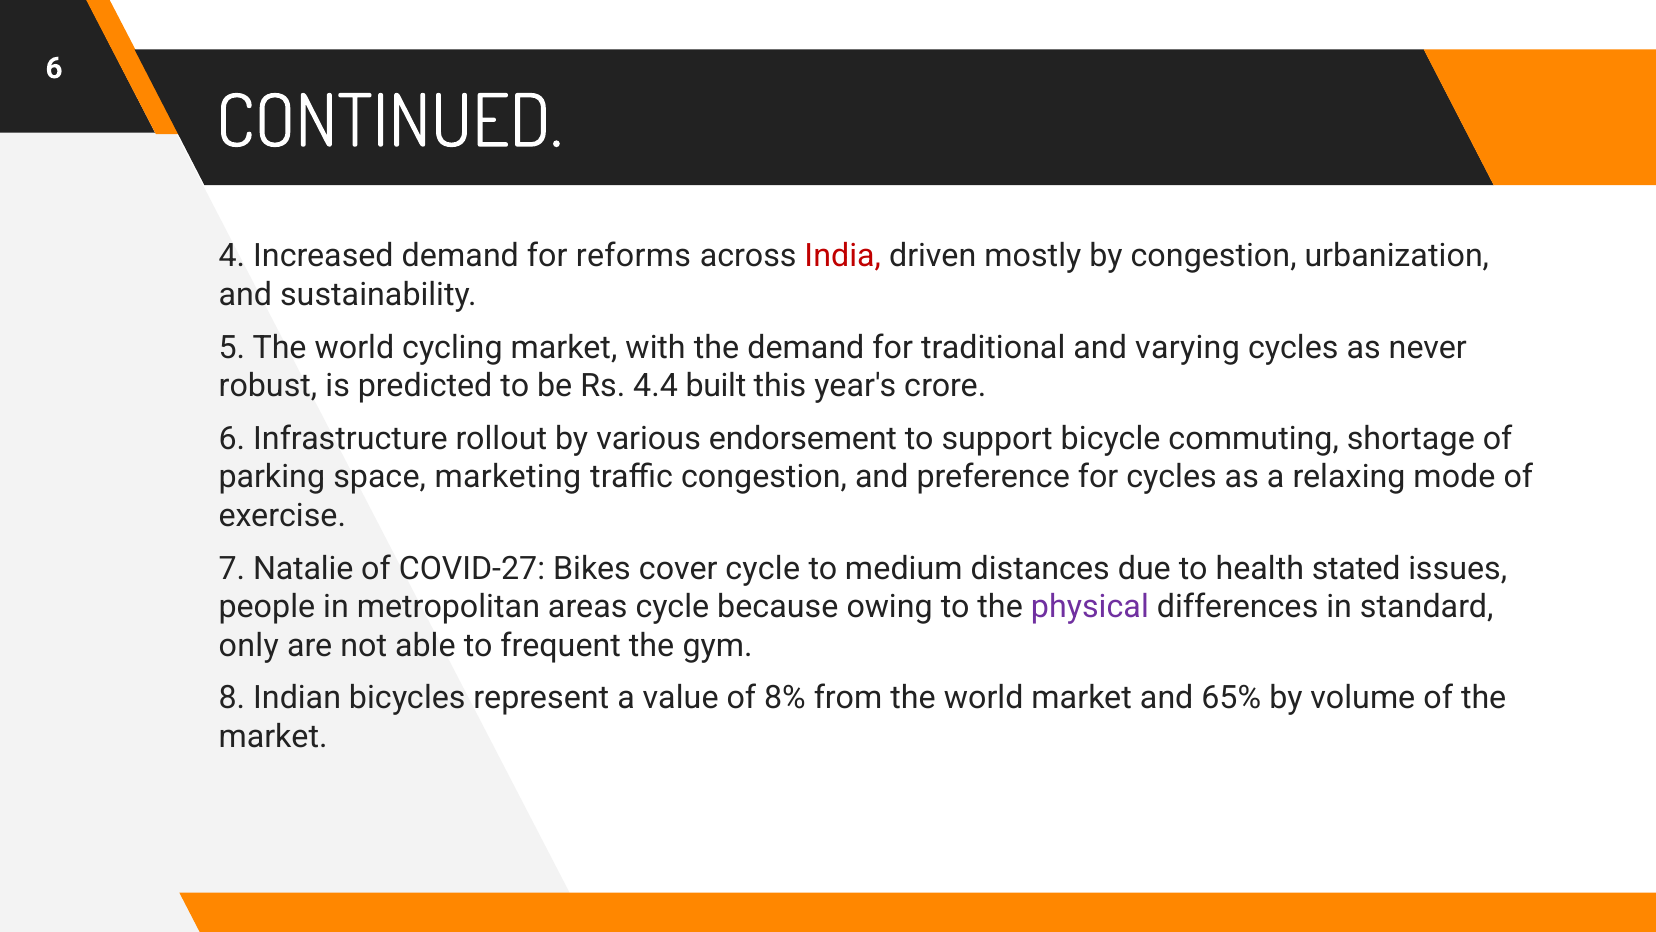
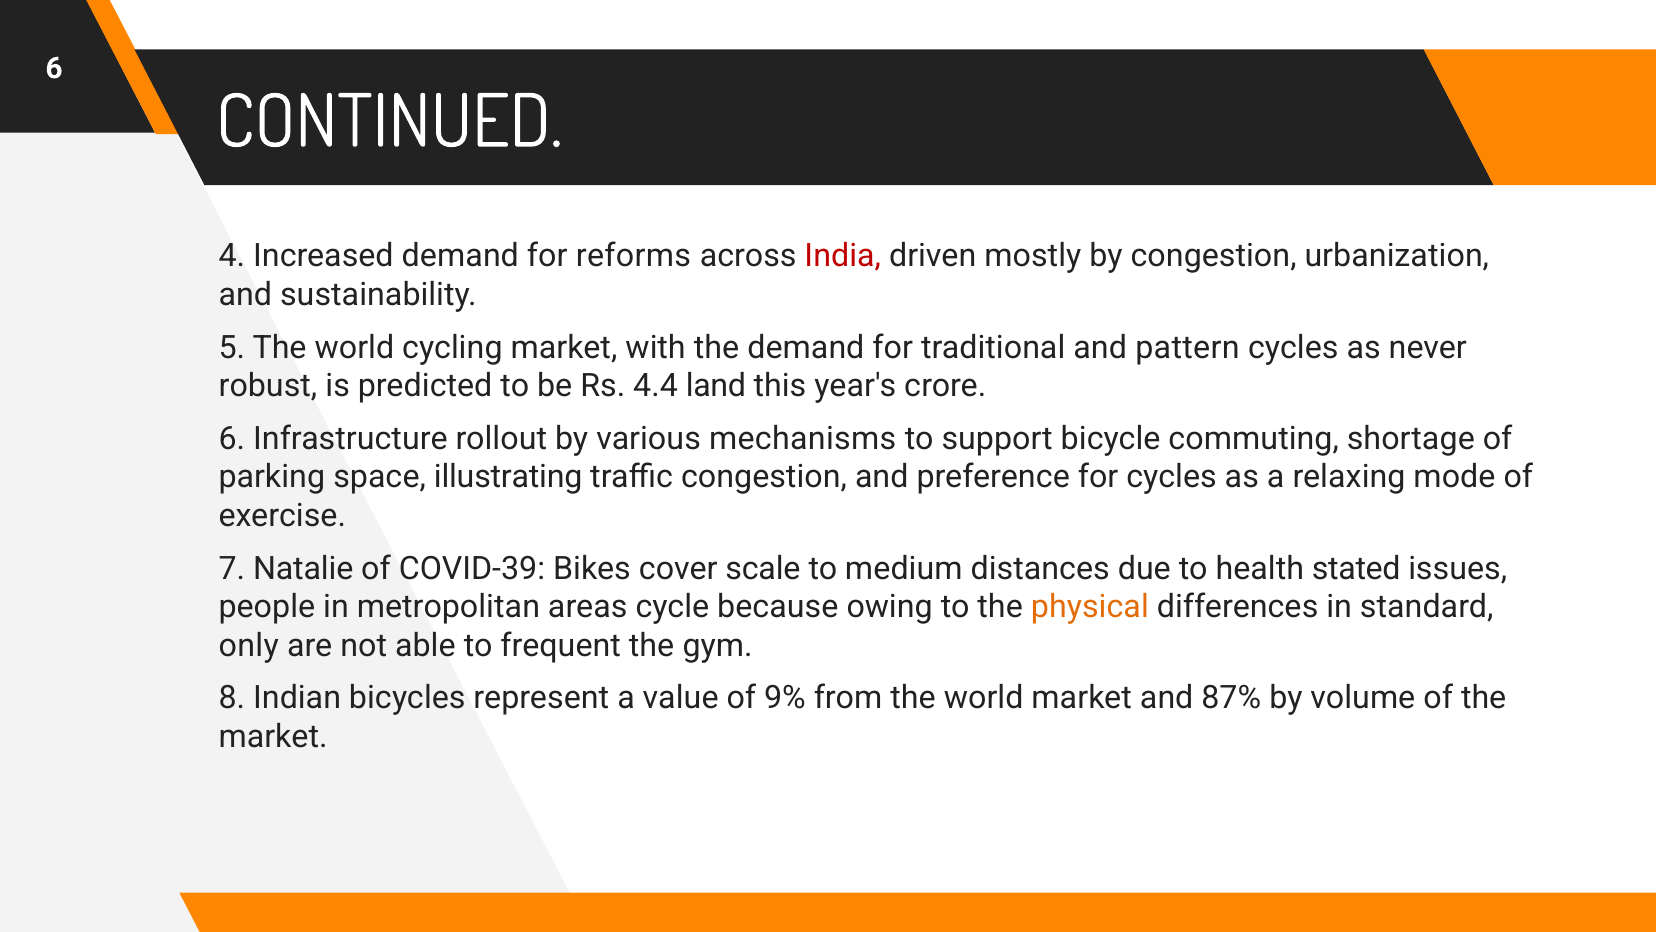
varying: varying -> pattern (1187, 347)
built: built -> land (716, 386)
endorsement: endorsement -> mechanisms (803, 438)
marketing: marketing -> illustrating (508, 477)
COVID-27: COVID-27 -> COVID-39 (472, 568)
cover cycle: cycle -> scale (763, 568)
physical colour: purple -> orange (1090, 607)
8%: 8% -> 9% (785, 698)
65%: 65% -> 87% (1231, 698)
